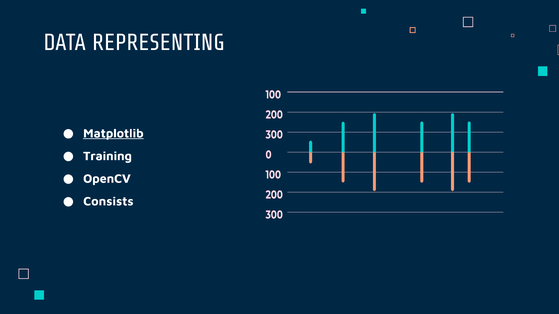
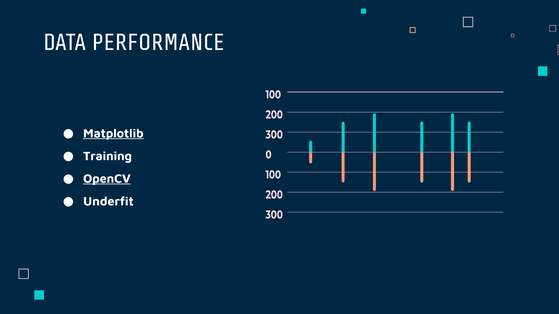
REPRESENTING: REPRESENTING -> PERFORMANCE (158, 43)
OpenCV underline: none -> present (107, 179)
Consists: Consists -> Underfit (108, 202)
